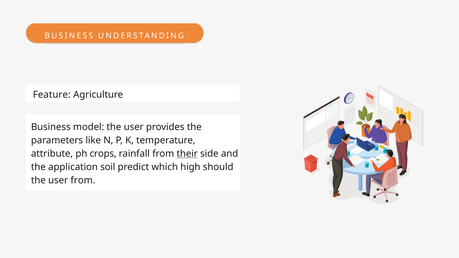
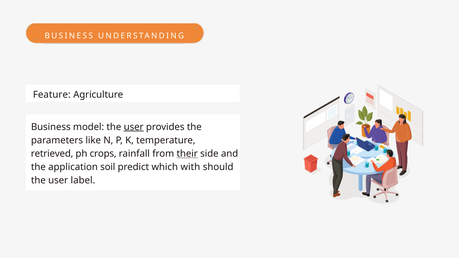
user underline: none -> present (134, 127)
attribute: attribute -> retrieved (52, 154)
high: high -> with (190, 167)
user from: from -> label (83, 181)
